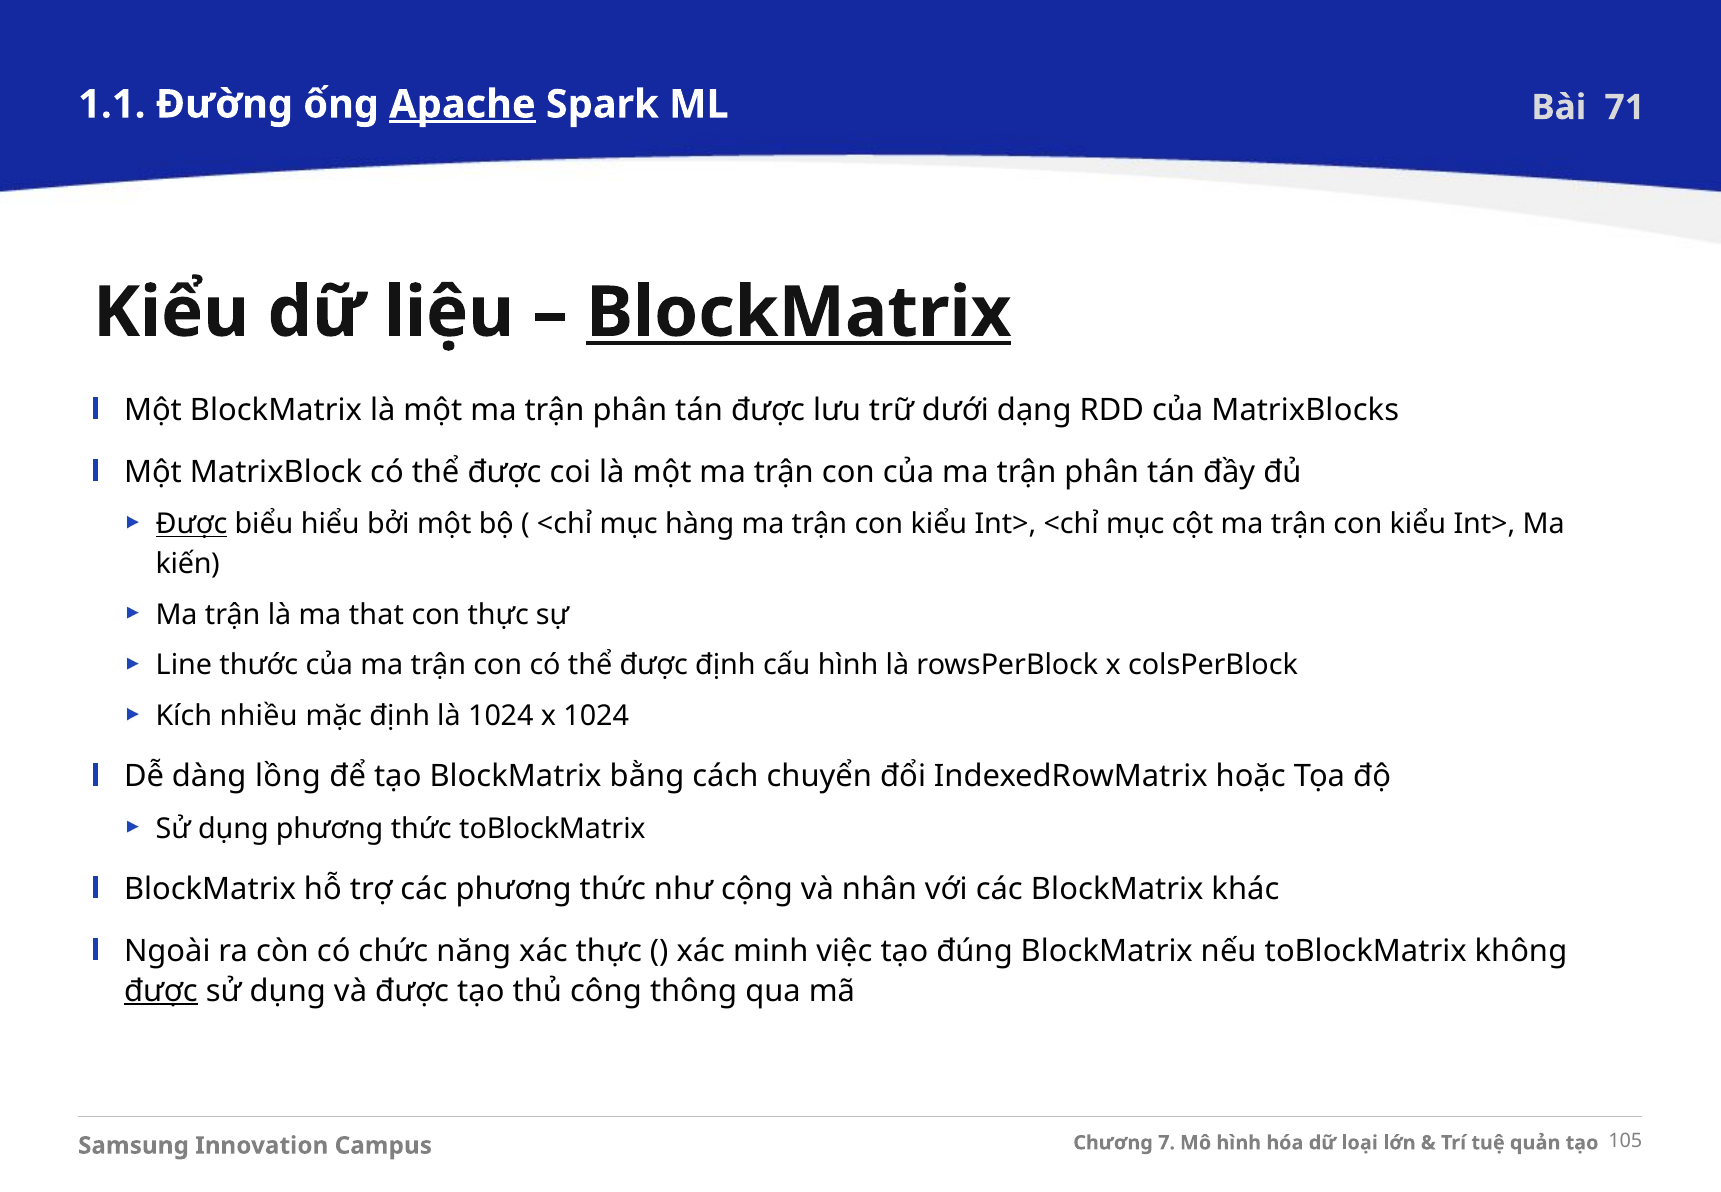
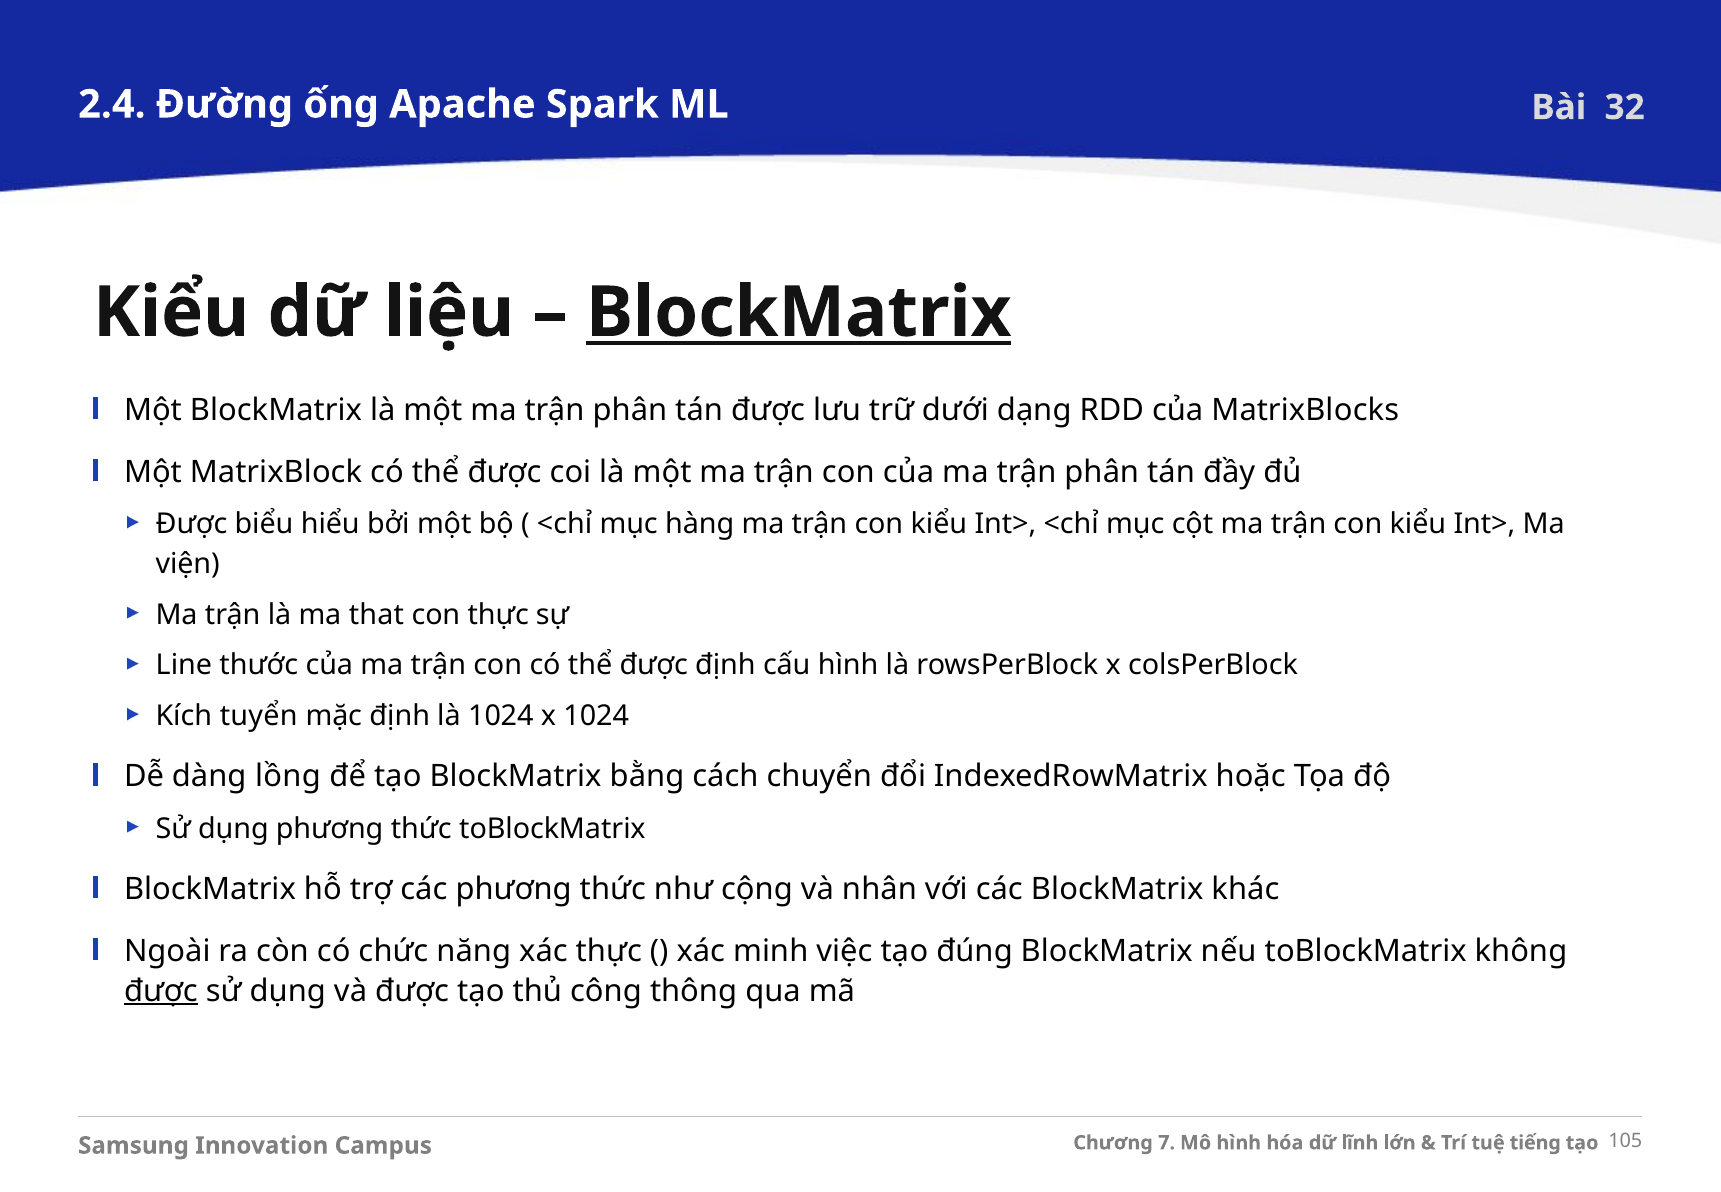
1.1: 1.1 -> 2.4 (112, 104)
Apache underline: present -> none (462, 104)
71: 71 -> 32 (1625, 107)
Được underline: present -> none (192, 524)
kiến: kiến -> viện (188, 564)
nhiều: nhiều -> tuyển (259, 716)
loại: loại -> lĩnh (1360, 1142)
quản: quản -> tiếng (1535, 1142)
